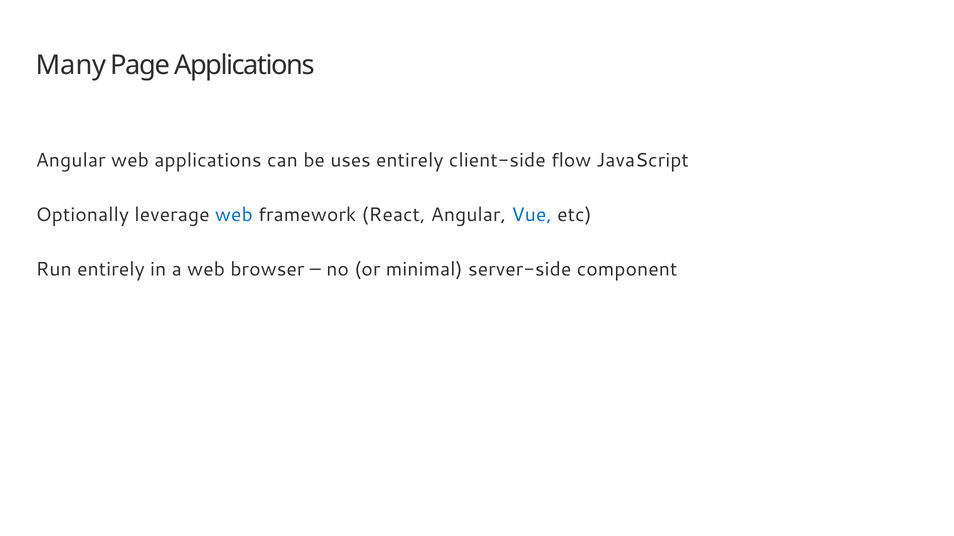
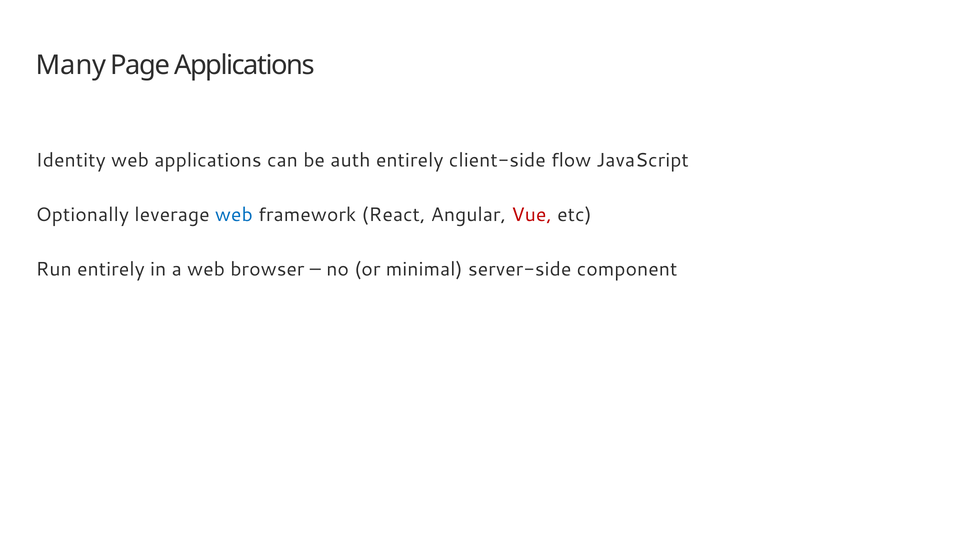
Angular: Angular -> Identity (71, 160)
uses: uses -> auth (350, 160)
Vue colour: blue -> red (532, 215)
